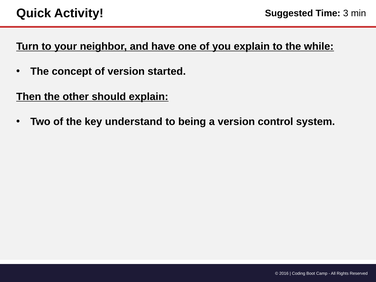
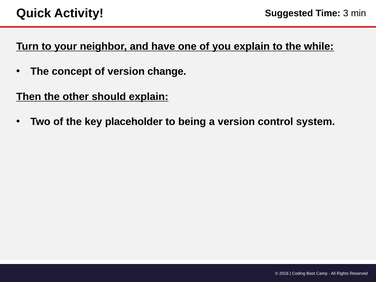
started: started -> change (167, 72)
understand: understand -> placeholder (134, 122)
